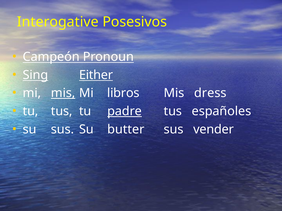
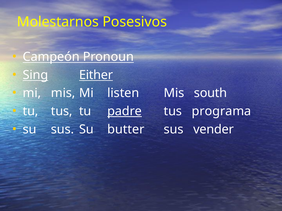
Interogative: Interogative -> Molestarnos (58, 22)
mis underline: present -> none (63, 93)
libros: libros -> listen (123, 93)
dress: dress -> south (210, 93)
españoles: españoles -> programa (221, 111)
